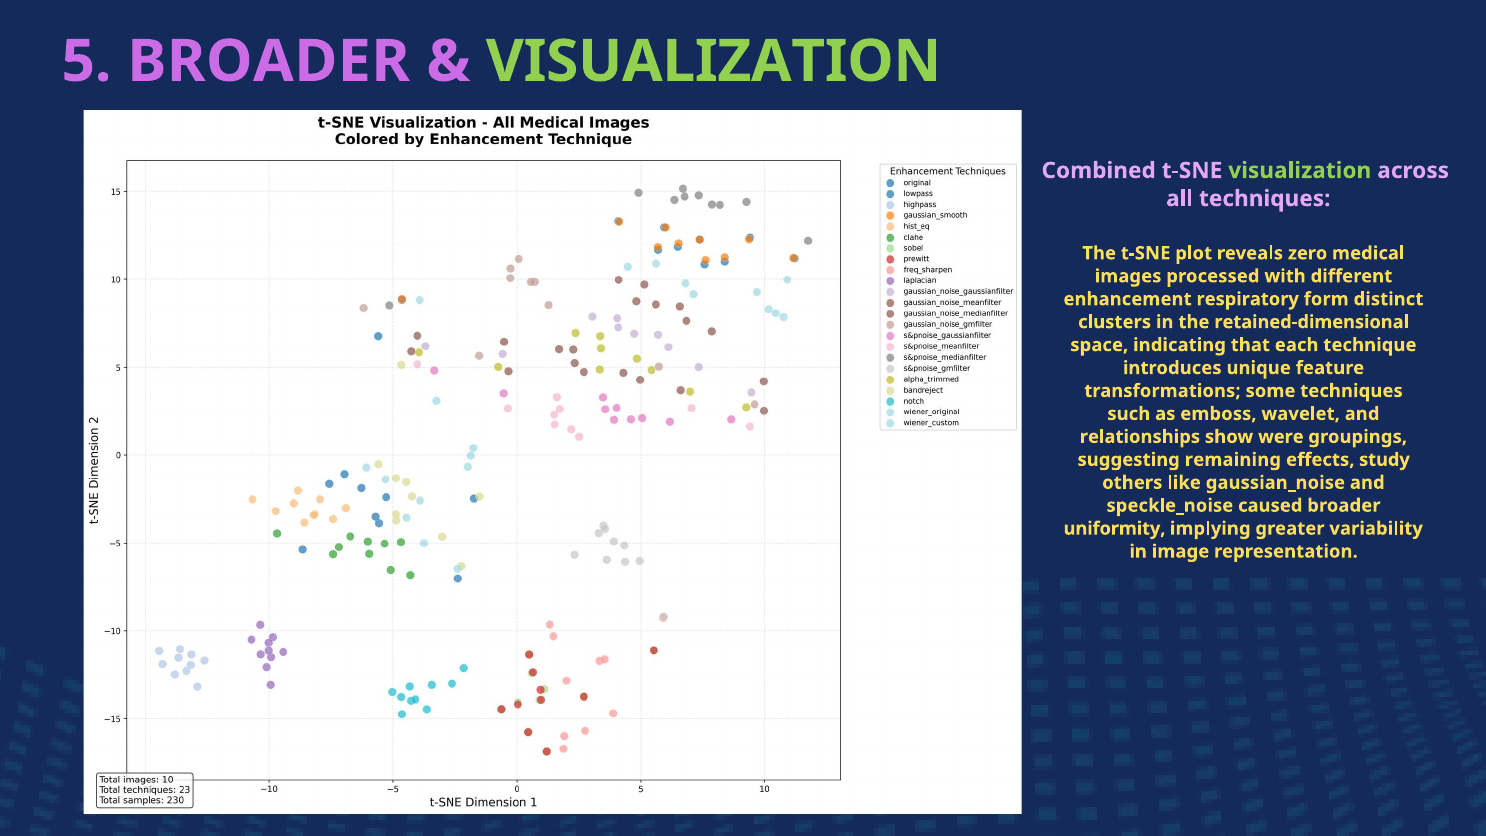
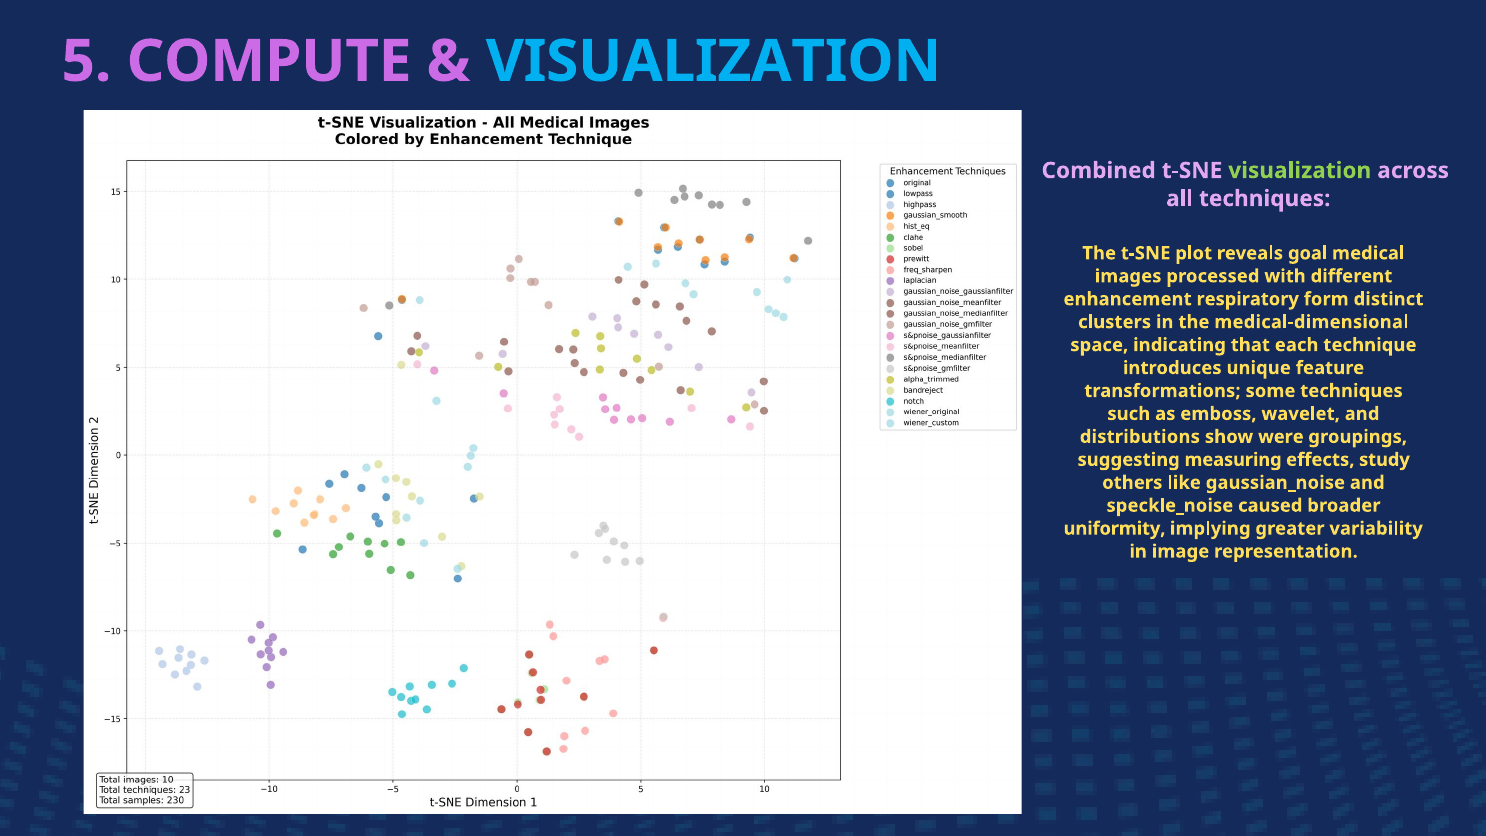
5 BROADER: BROADER -> COMPUTE (269, 62)
VISUALIZATION colour: light green -> light blue (713, 62)
zero: zero -> goal (1308, 253)
retained-dimensional: retained-dimensional -> medical-dimensional (1311, 322)
relationships: relationships -> distributions (1140, 437)
remaining: remaining -> measuring (1233, 460)
